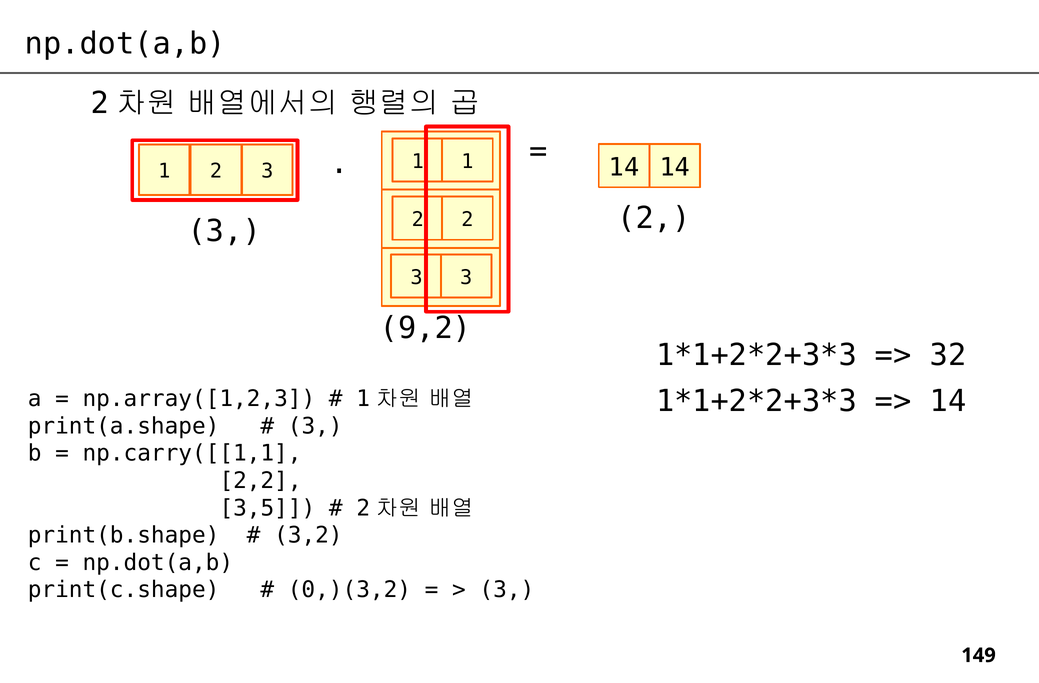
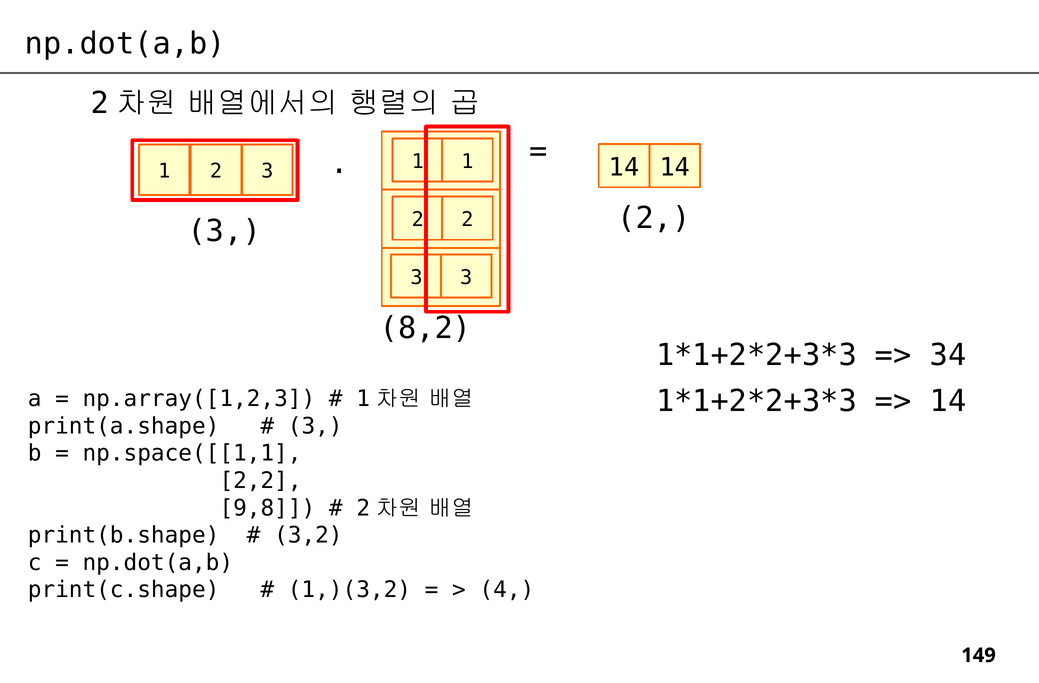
9,2: 9,2 -> 8,2 (426, 328)
32: 32 -> 34 (948, 355)
np.carry([[1,1: np.carry([[1,1 -> np.space([[1,1 (192, 453)
3,5: 3,5 -> 9,8 (267, 508)
0,)(3,2: 0,)(3,2 -> 1,)(3,2 (349, 589)
3: 3 -> 4 (507, 589)
